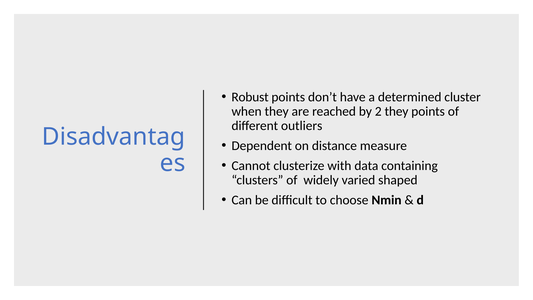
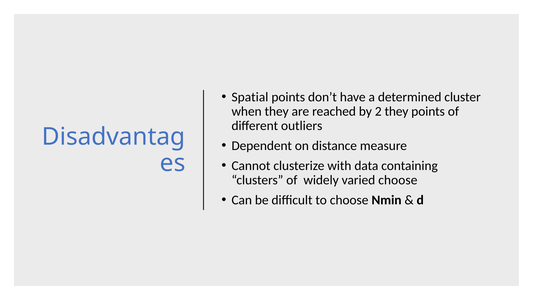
Robust: Robust -> Spatial (250, 97)
varied shaped: shaped -> choose (398, 180)
